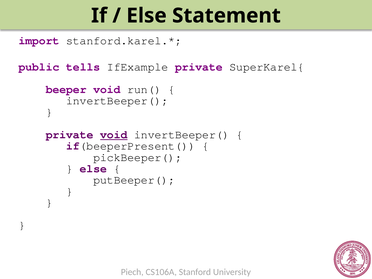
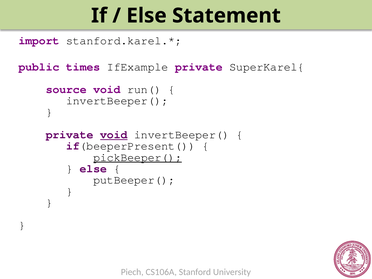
tells: tells -> times (83, 67)
beeper: beeper -> source (66, 89)
pickBeeper( underline: none -> present (138, 157)
